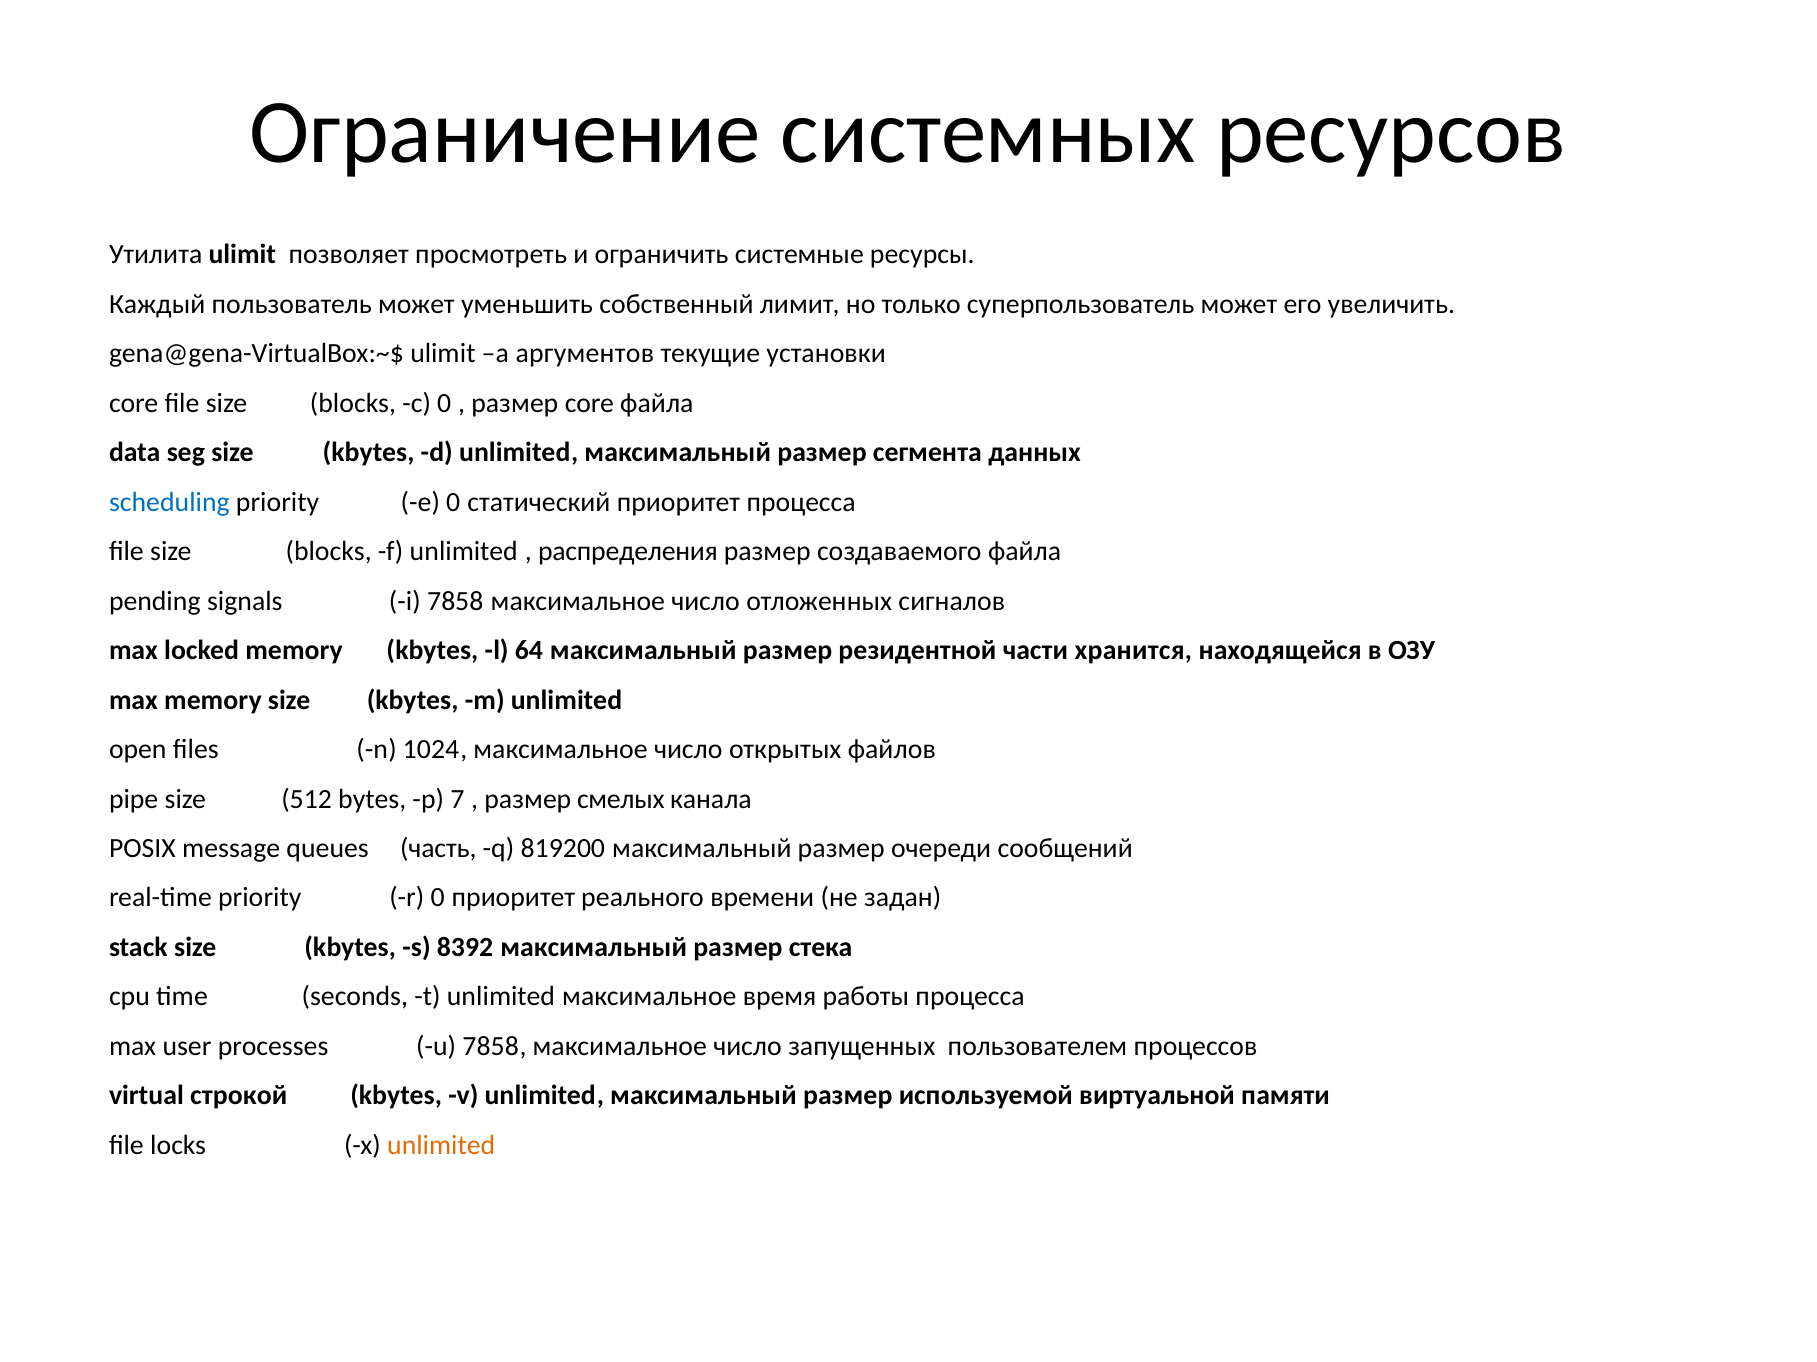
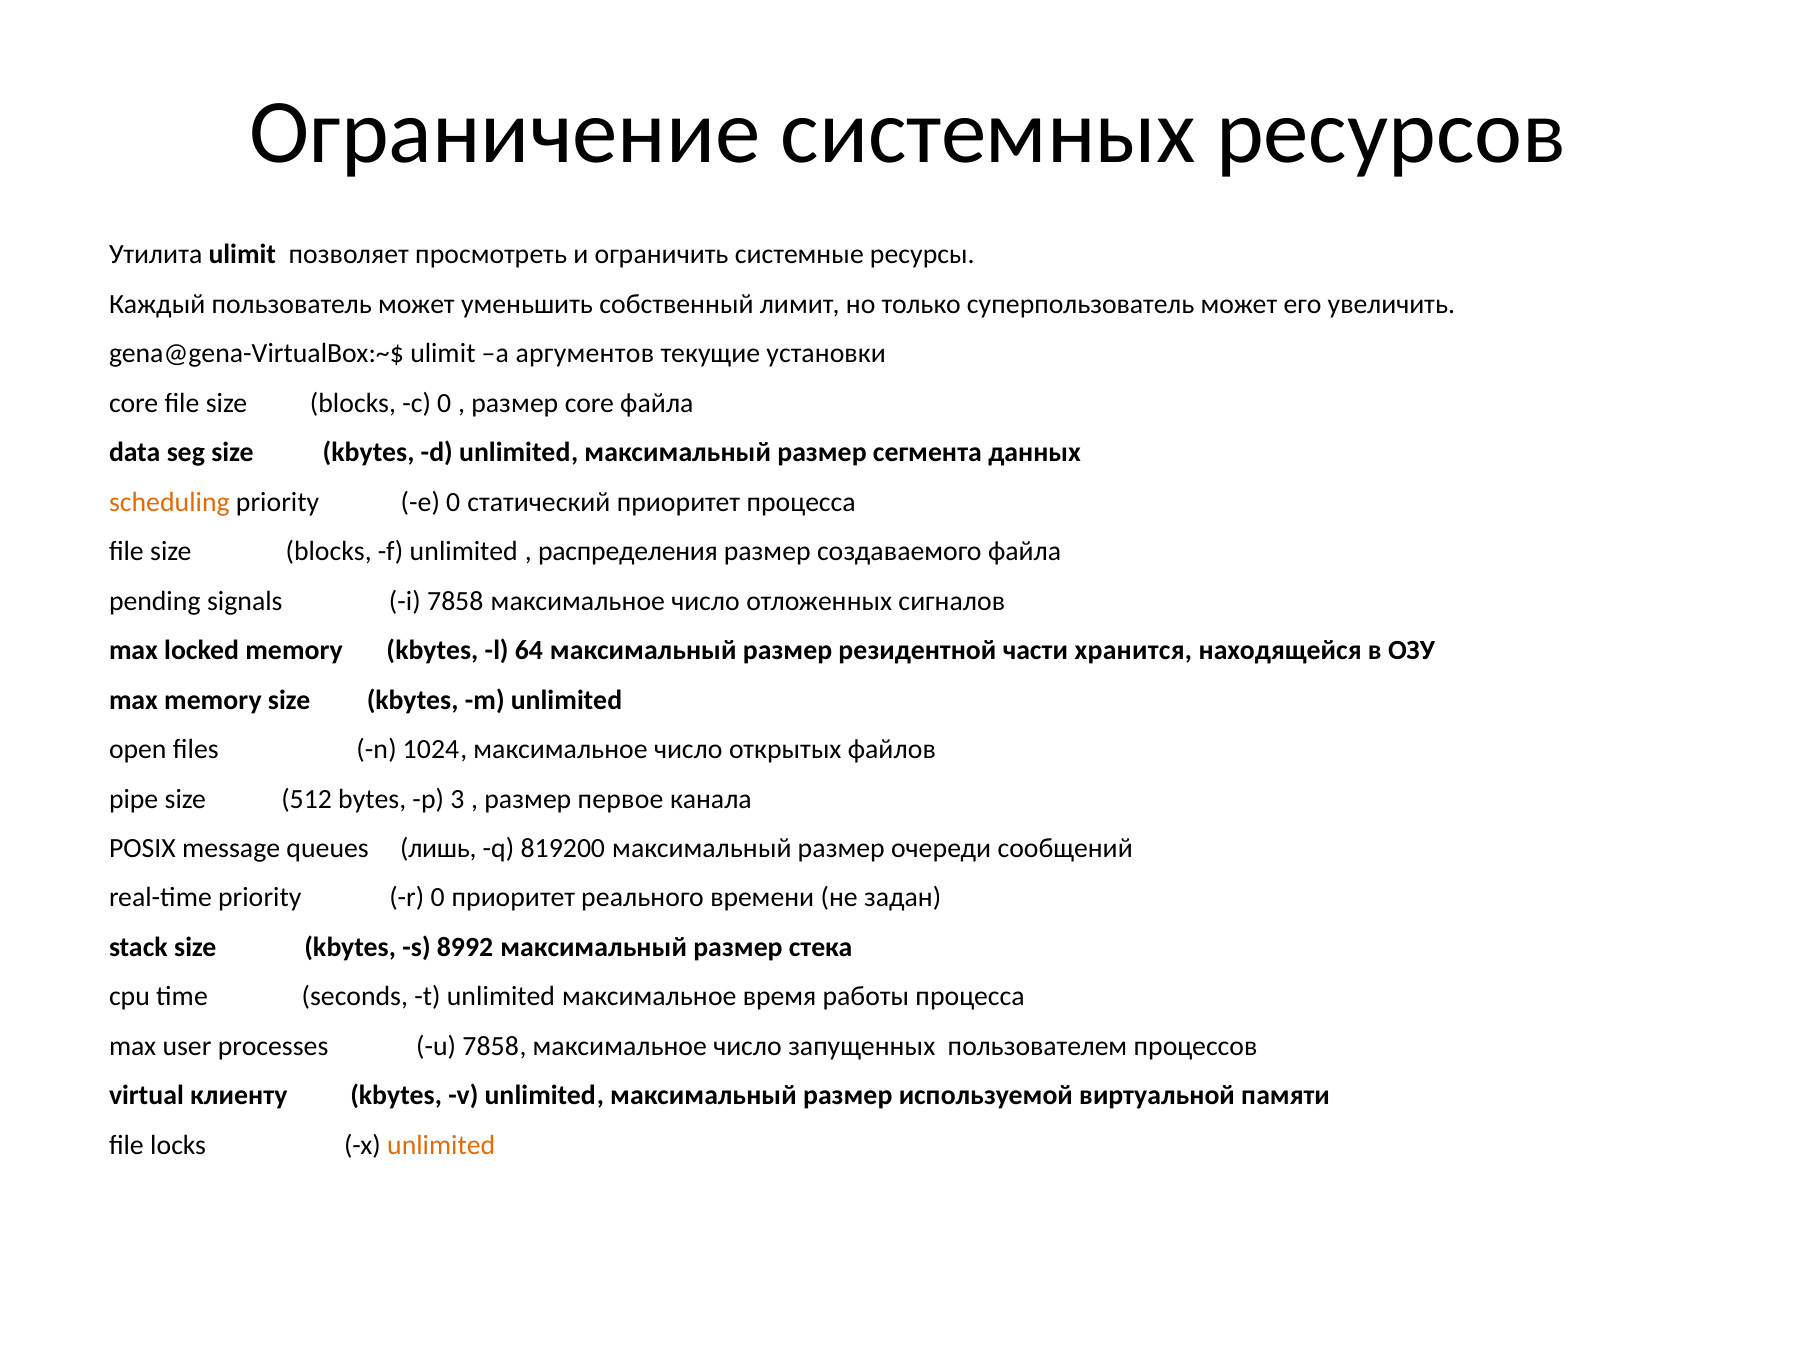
scheduling colour: blue -> orange (169, 502)
7: 7 -> 3 (457, 799)
смелых: смелых -> первое (621, 799)
часть: часть -> лишь (438, 849)
8392: 8392 -> 8992 (465, 948)
строкой: строкой -> клиенту (239, 1096)
